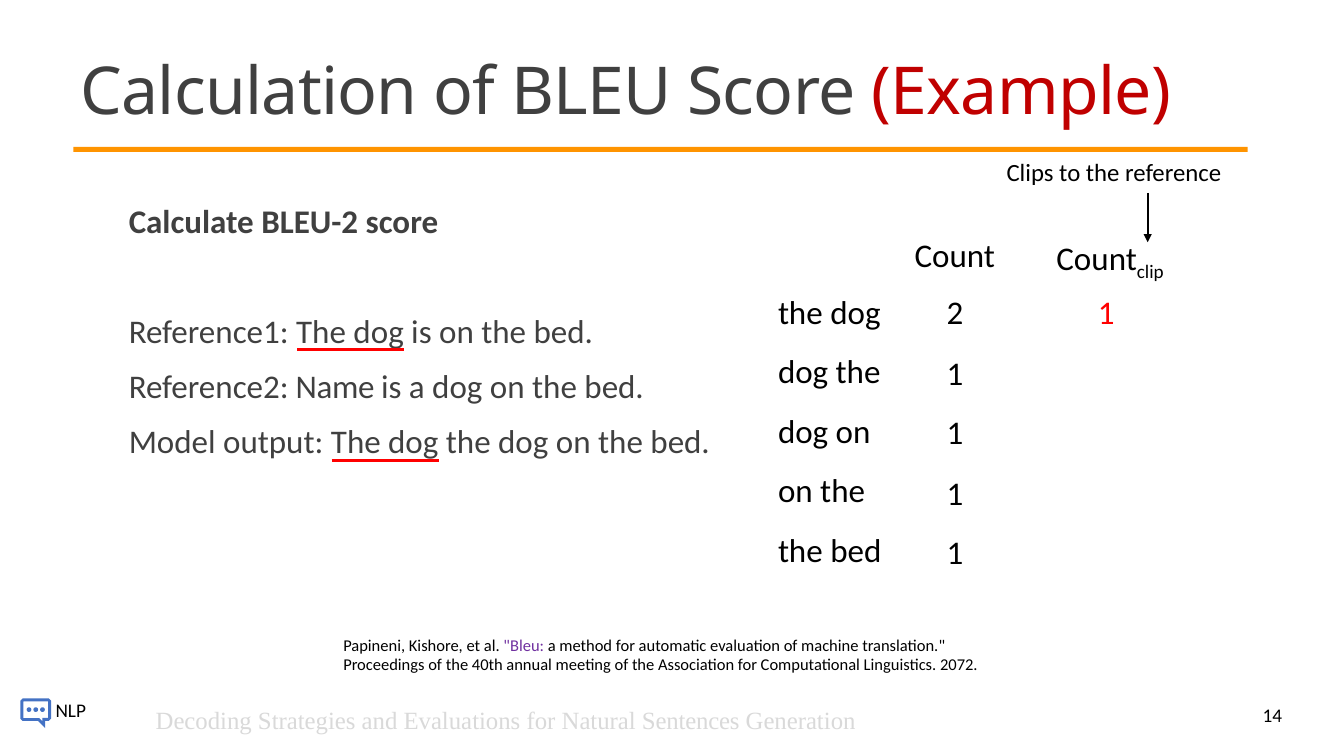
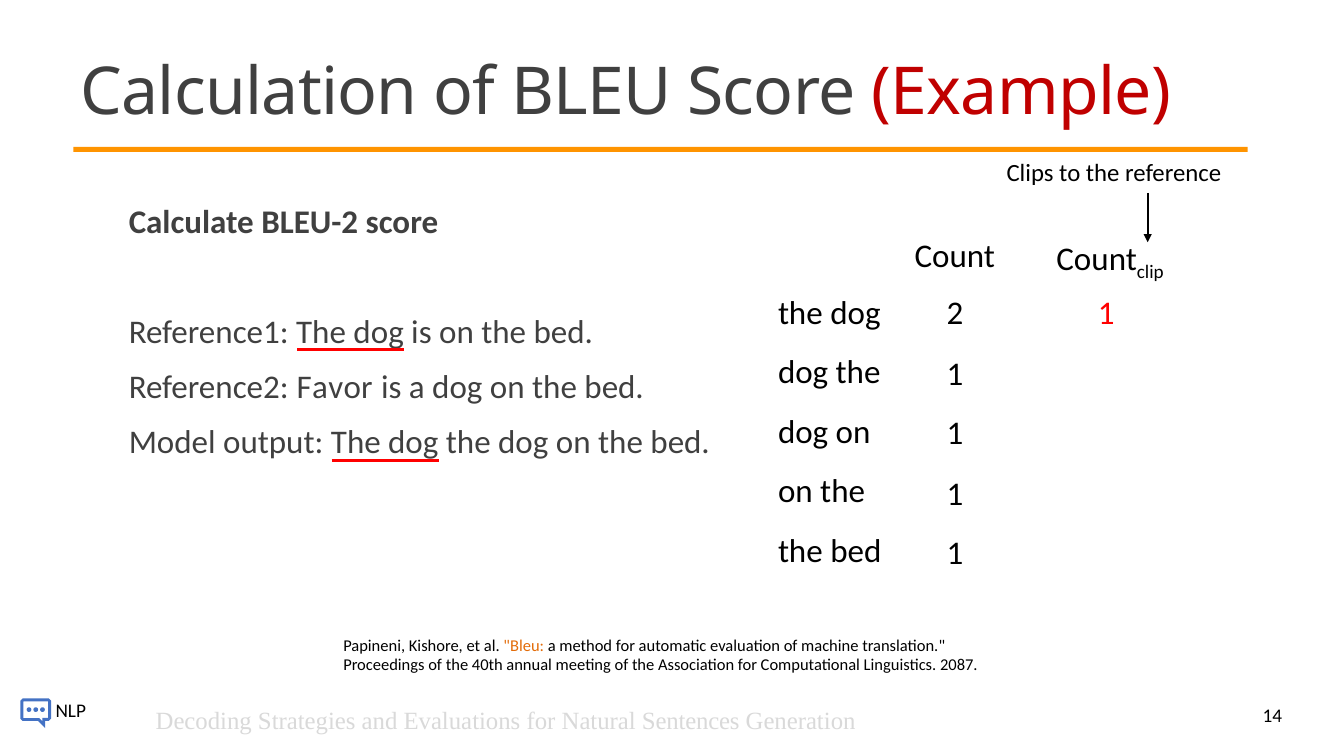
Name: Name -> Favor (335, 387)
Bleu colour: purple -> orange (524, 646)
2072: 2072 -> 2087 (959, 665)
